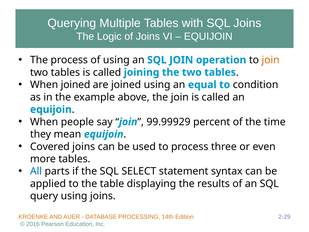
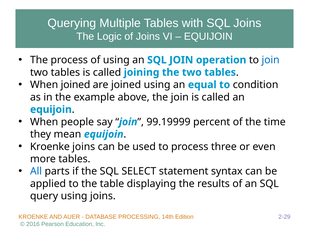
join colour: orange -> blue (271, 60)
99.99929: 99.99929 -> 99.19999 (168, 122)
Covered: Covered -> Kroenke (50, 146)
